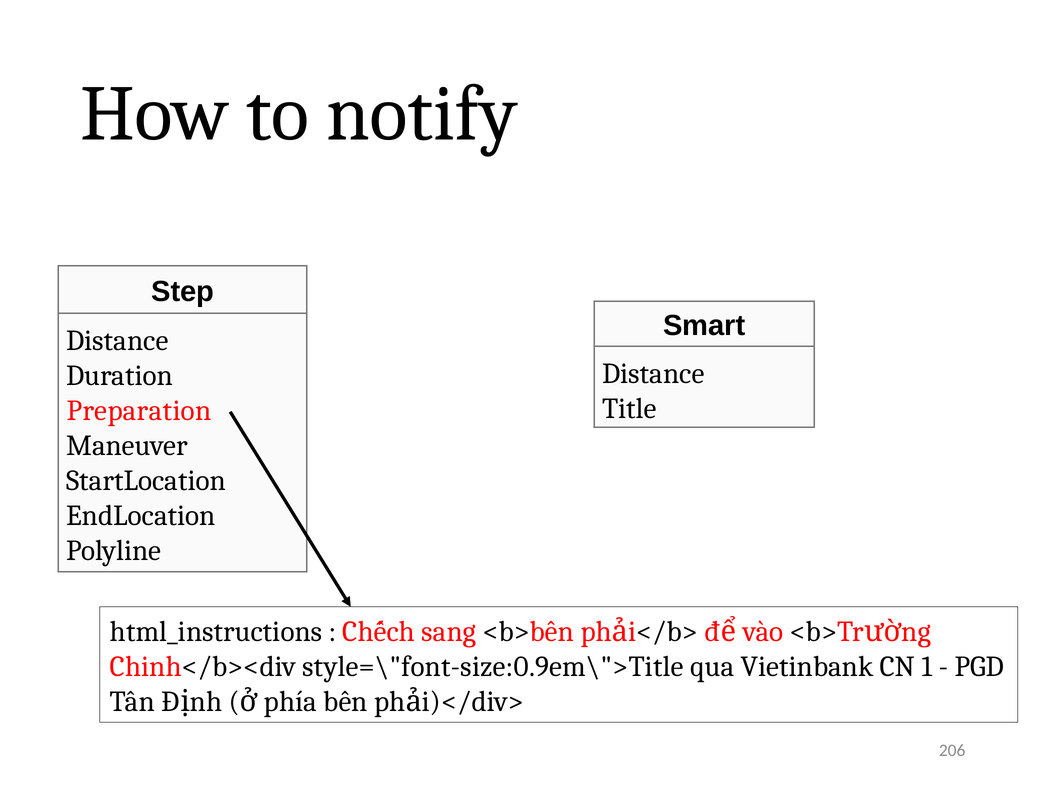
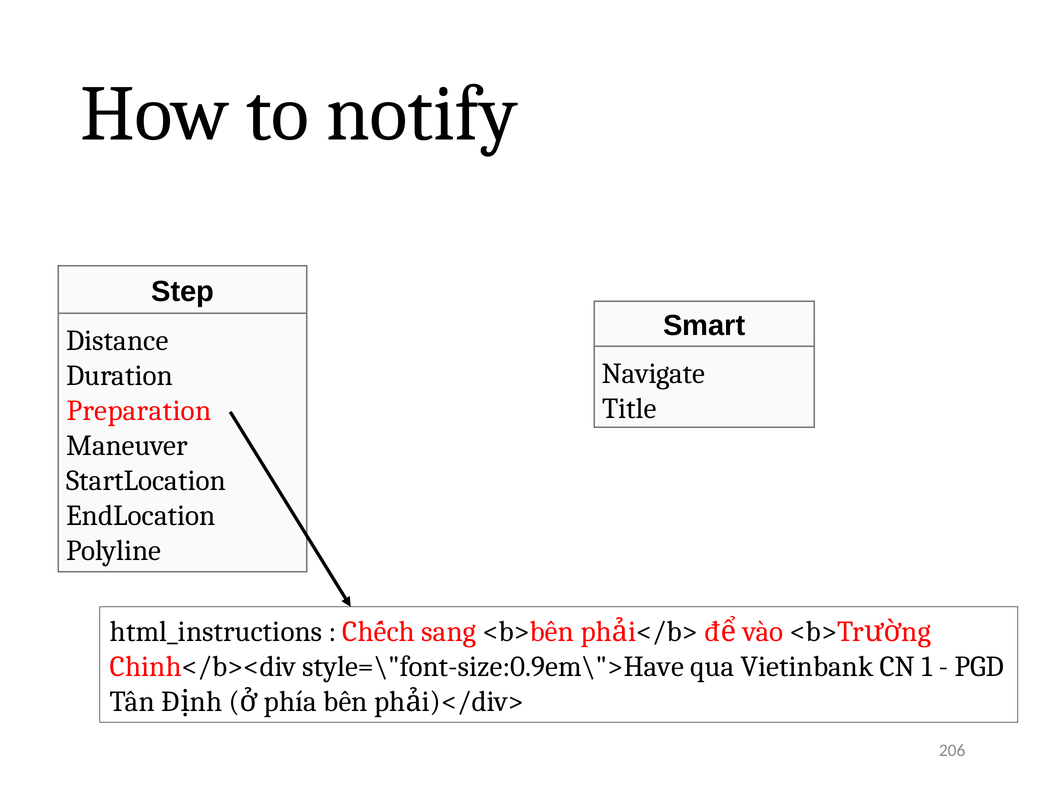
Distance: Distance -> Navigate (653, 374)
style=\"font-size:0.9em\">Title: style=\"font-size:0.9em\">Title -> style=\"font-size:0.9em\">Have (493, 667)
